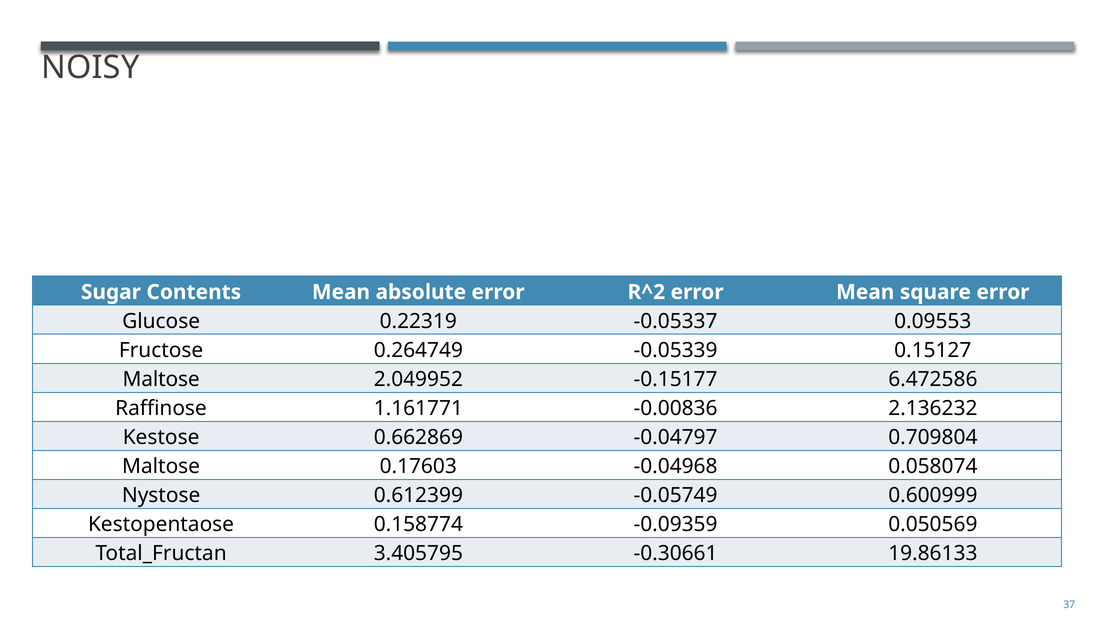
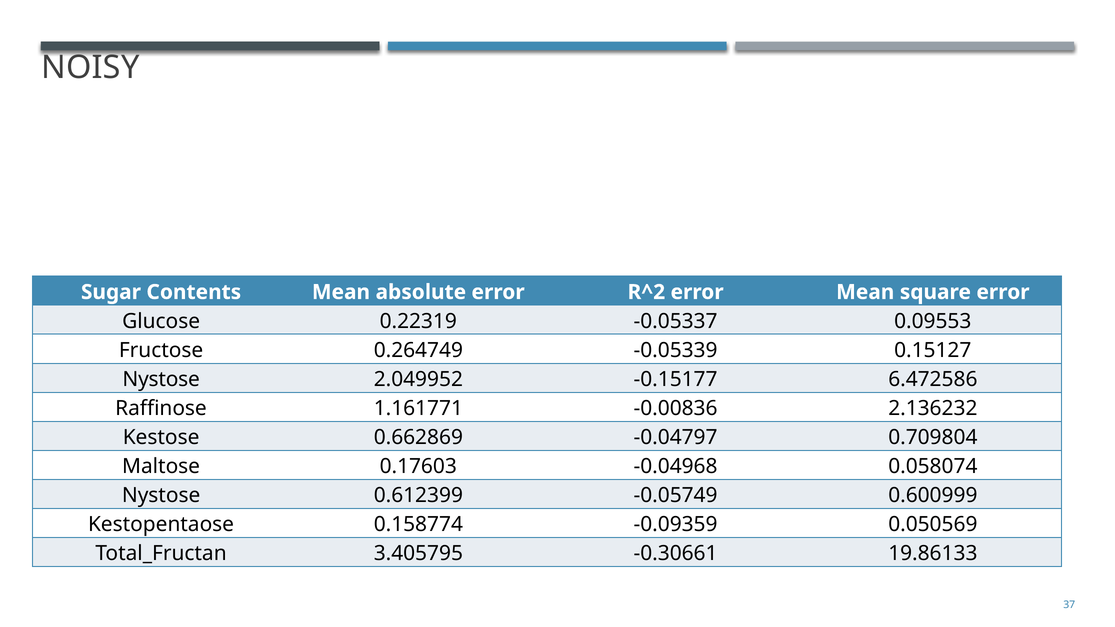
Maltose: Maltose -> Nystose (161, 379)
